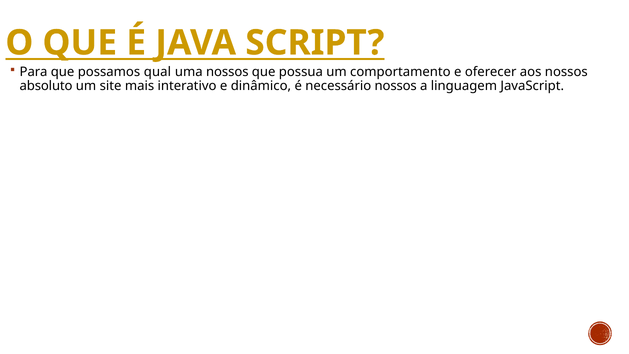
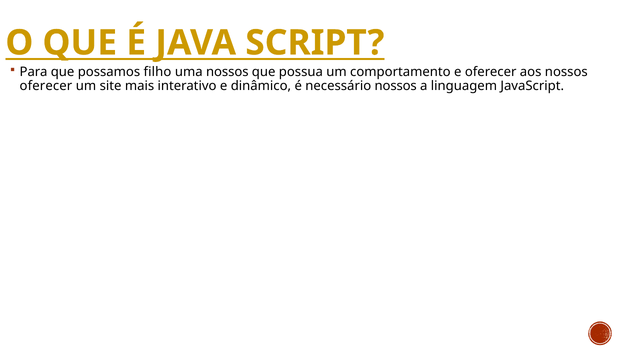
qual: qual -> filho (157, 72)
absoluto: absoluto -> oferecer (46, 86)
